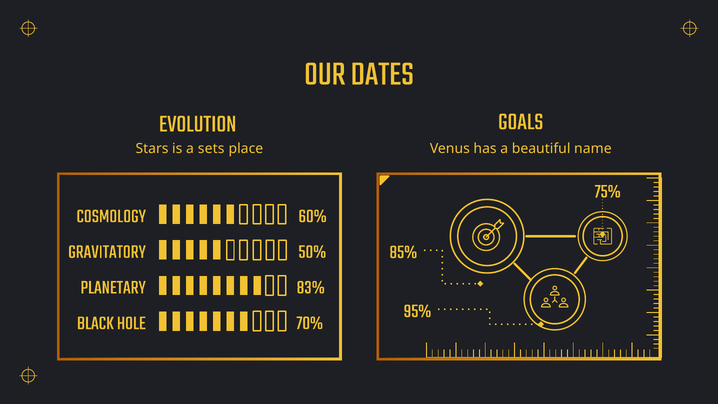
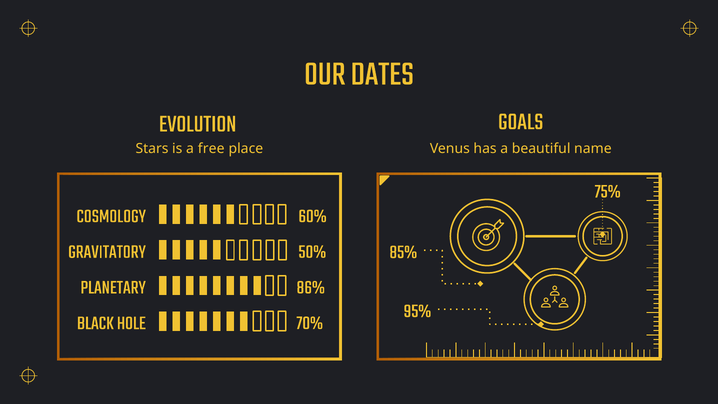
sets: sets -> free (211, 149)
83%: 83% -> 86% (311, 287)
